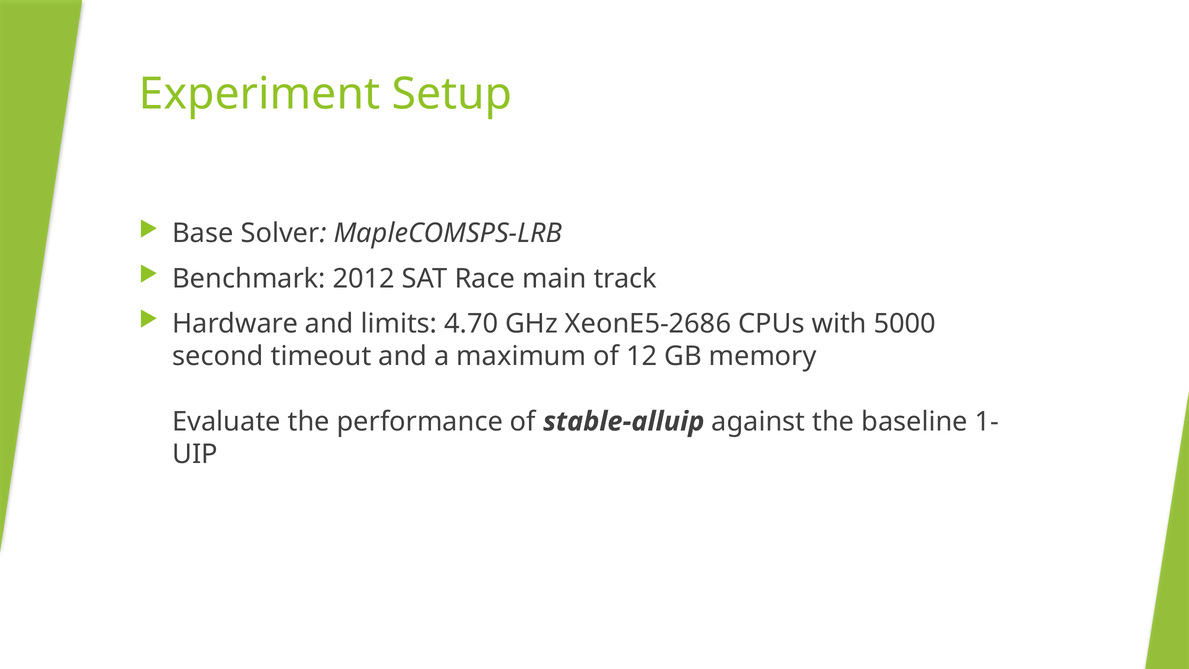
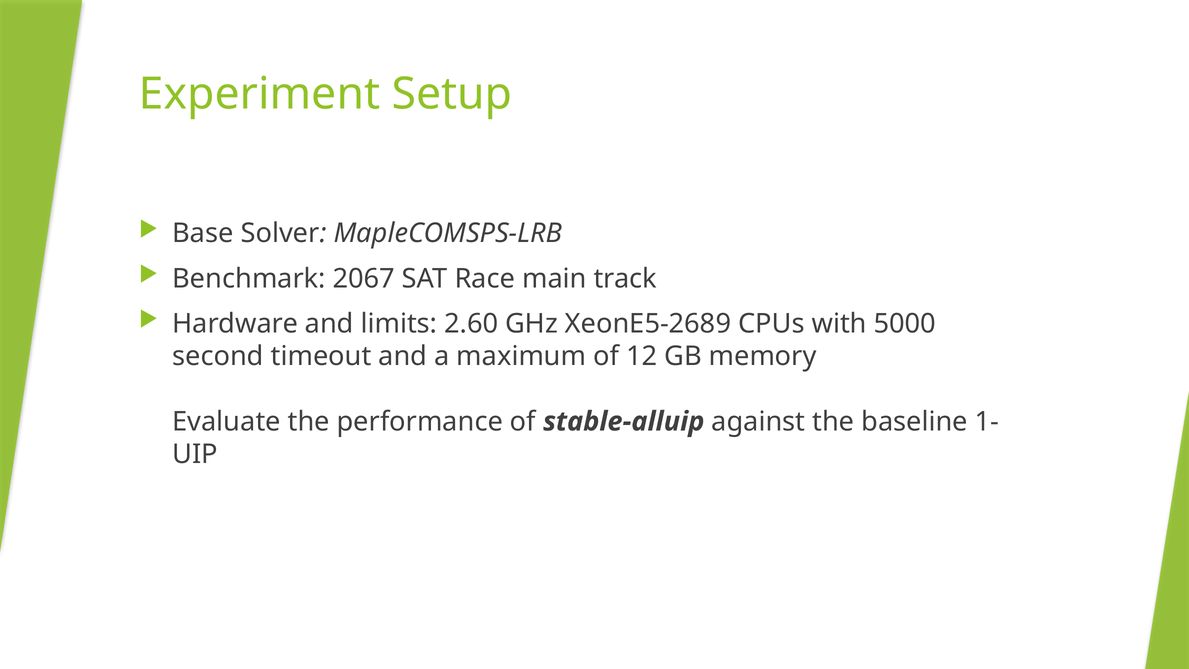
2012: 2012 -> 2067 (364, 278)
4.70: 4.70 -> 2.60 (471, 323)
XeonE5-2686: XeonE5-2686 -> XeonE5-2689 (648, 323)
